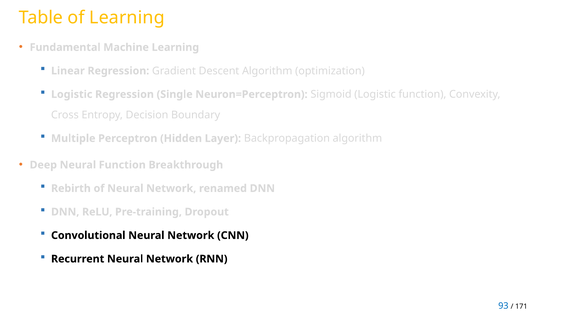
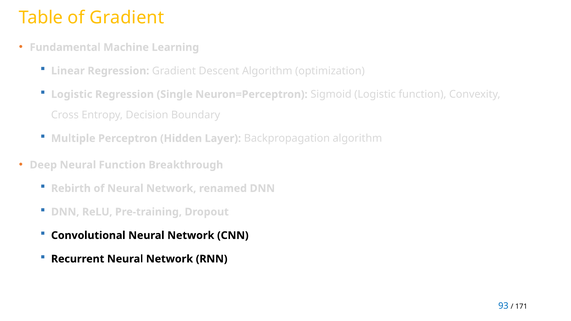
of Learning: Learning -> Gradient (127, 18)
